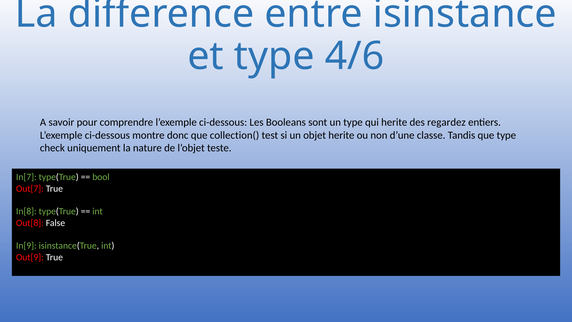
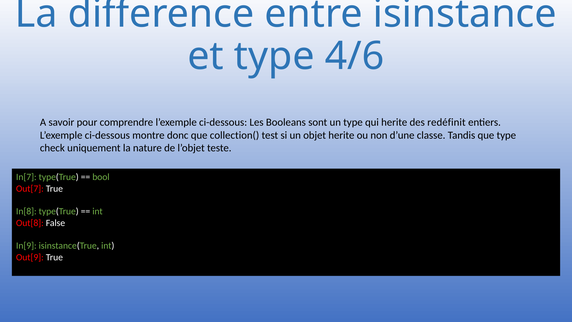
regardez: regardez -> redéfinit (446, 122)
